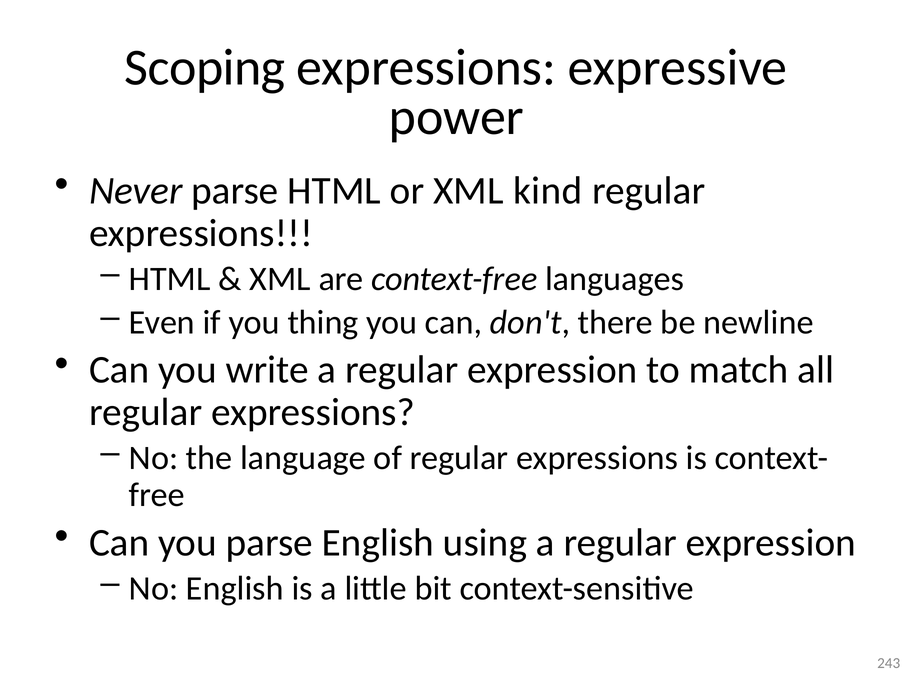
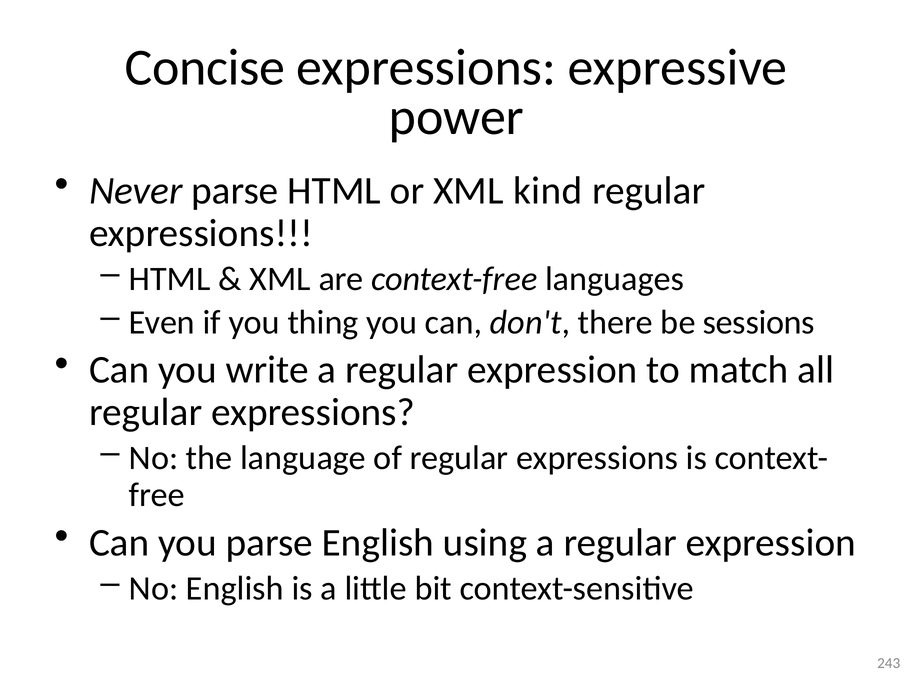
Scoping: Scoping -> Concise (205, 67)
newline: newline -> sessions (759, 322)
